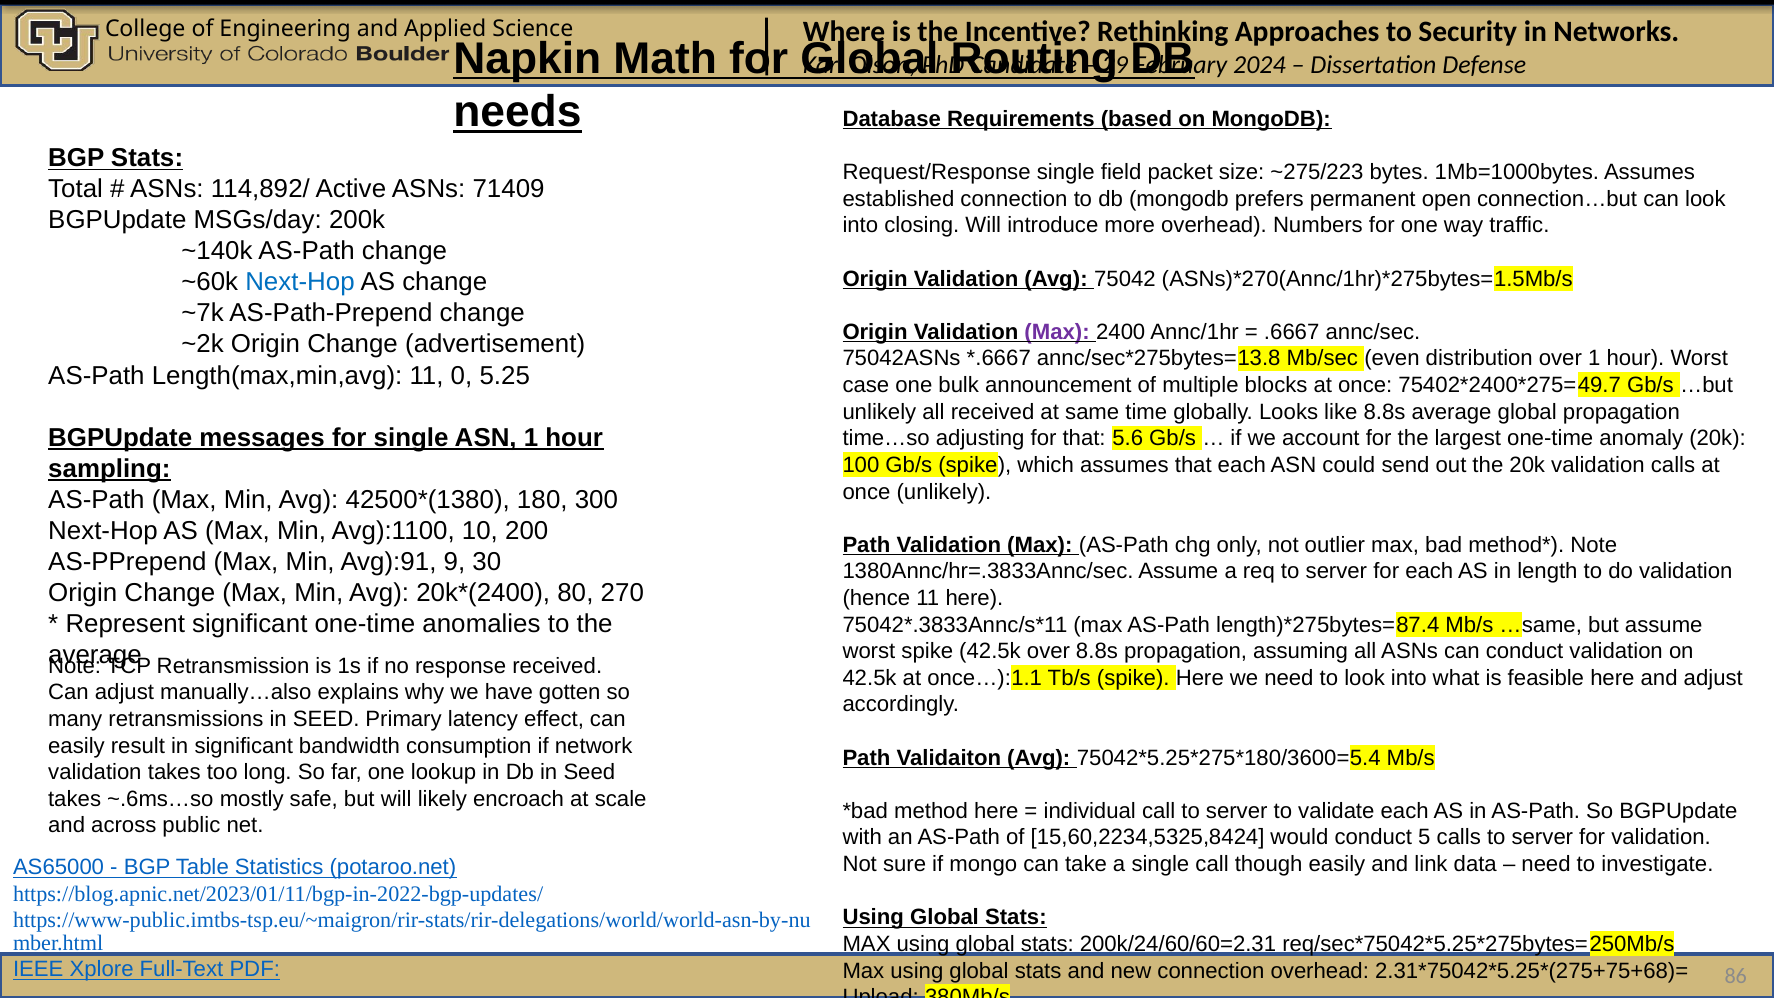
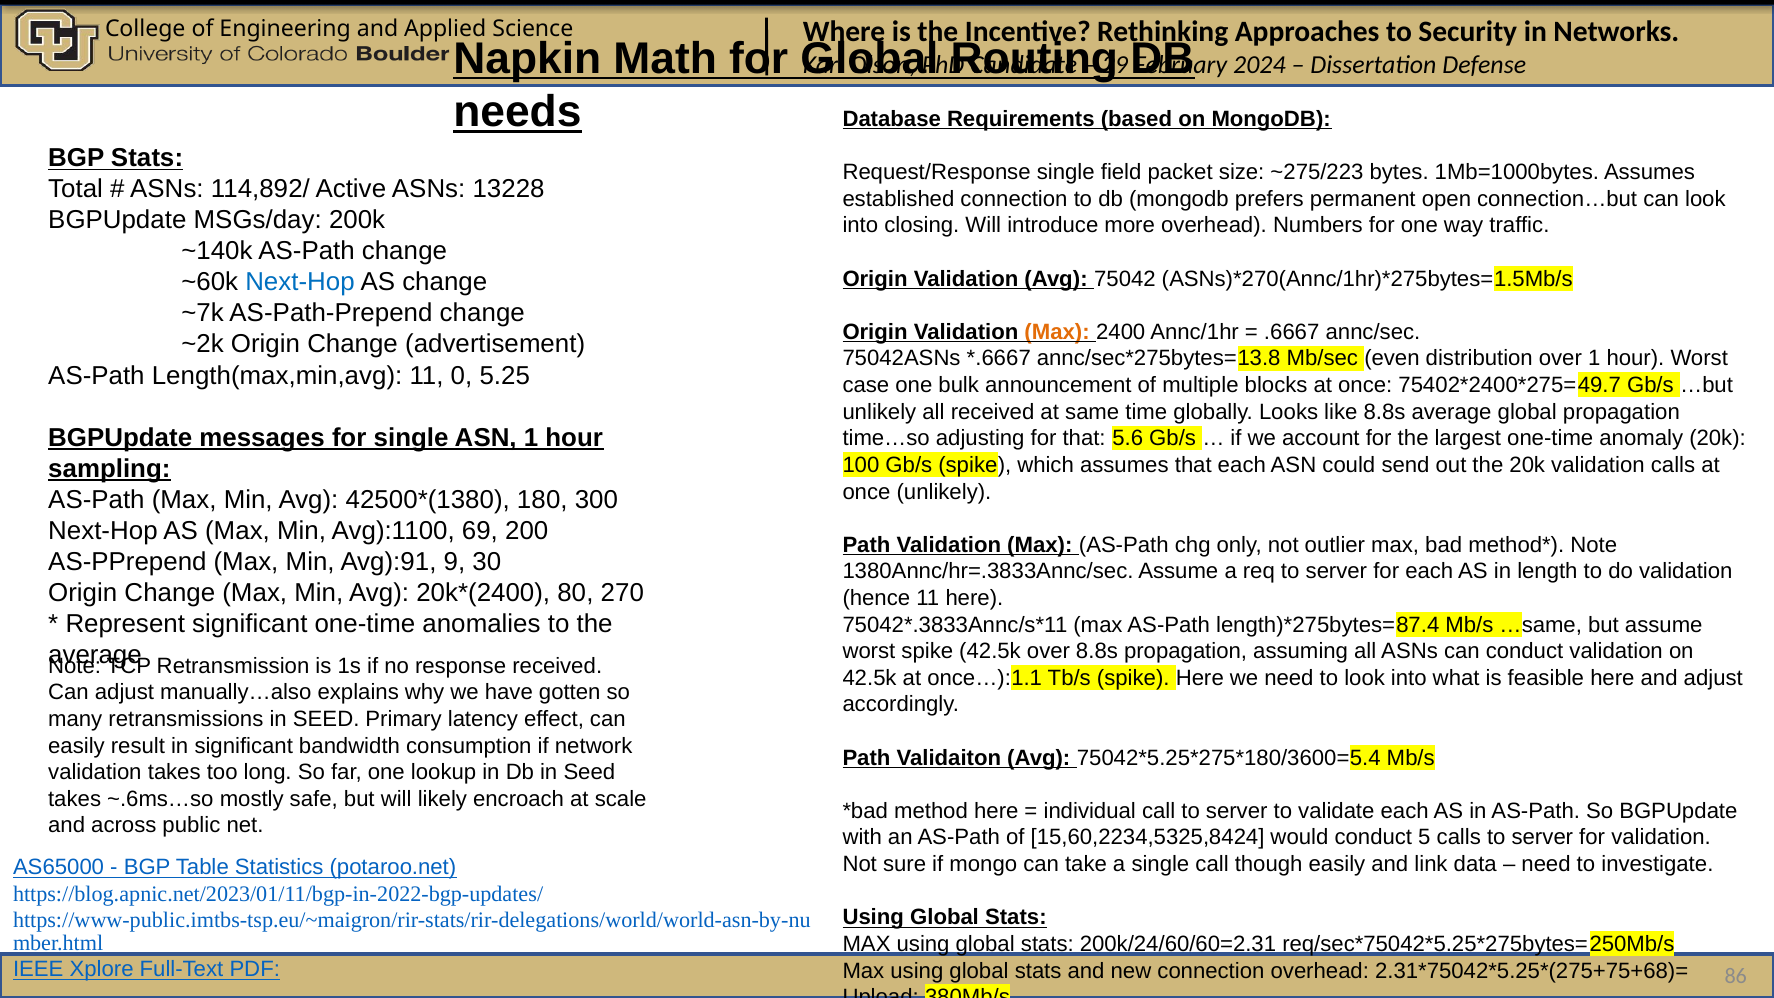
71409: 71409 -> 13228 (509, 189)
Max colour: purple -> orange (1057, 332)
10: 10 -> 69 (480, 531)
